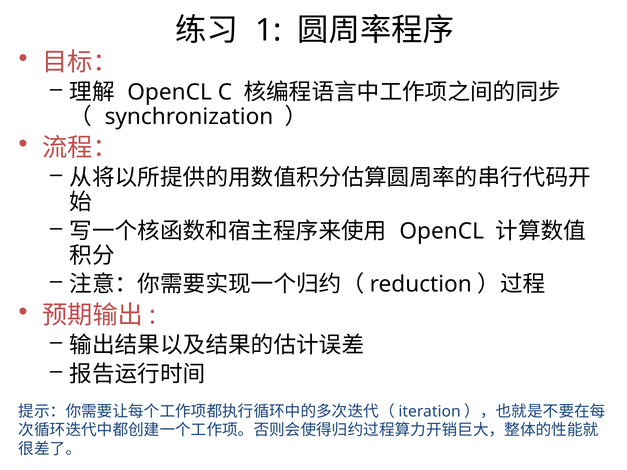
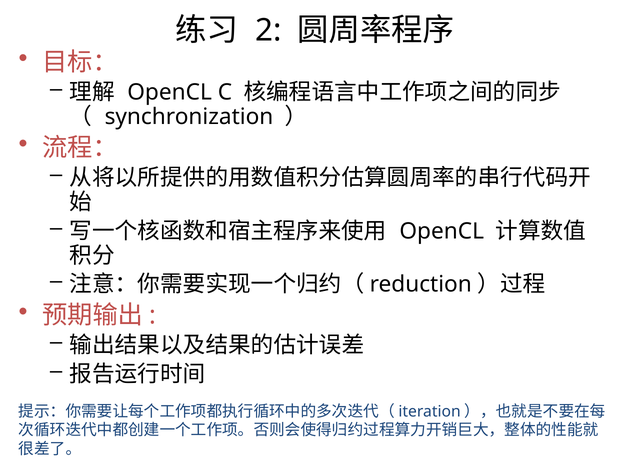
1: 1 -> 2 (269, 30)
